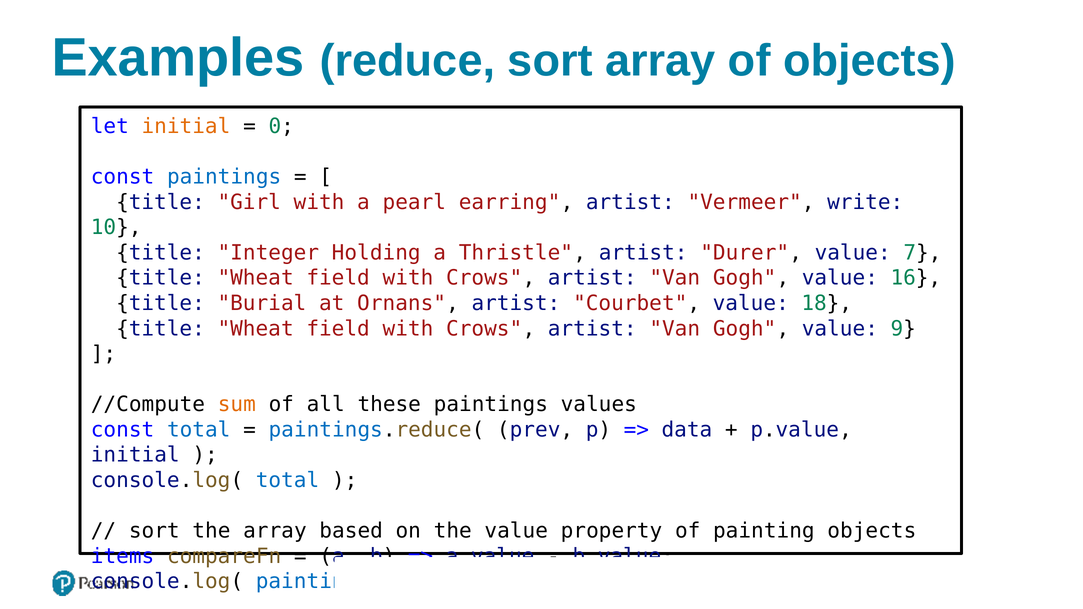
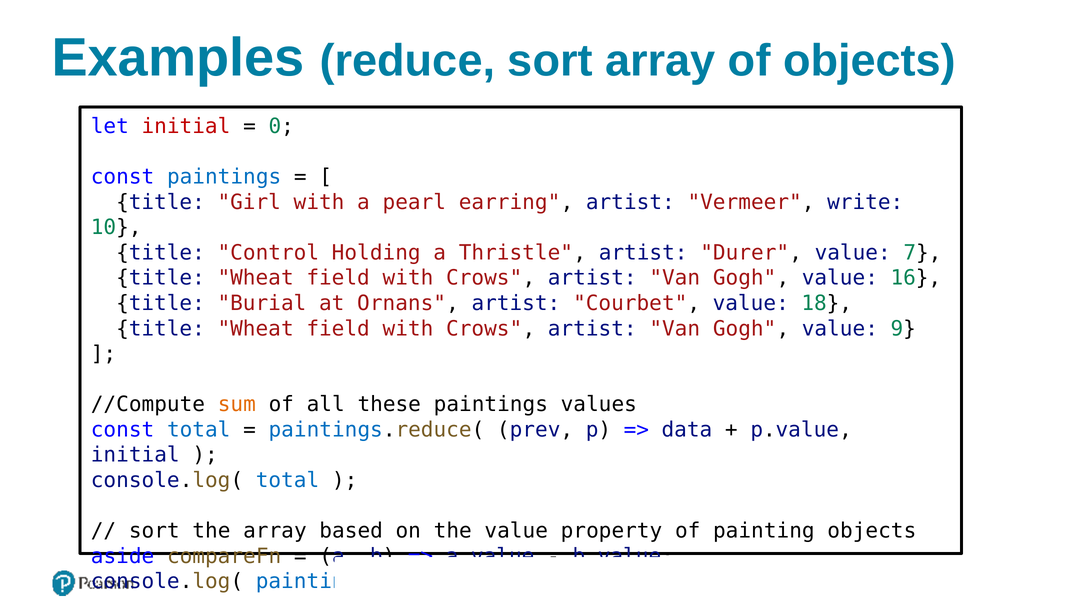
initial colour: orange -> red (186, 126)
Integer: Integer -> Control (268, 253)
items: items -> aside (123, 556)
